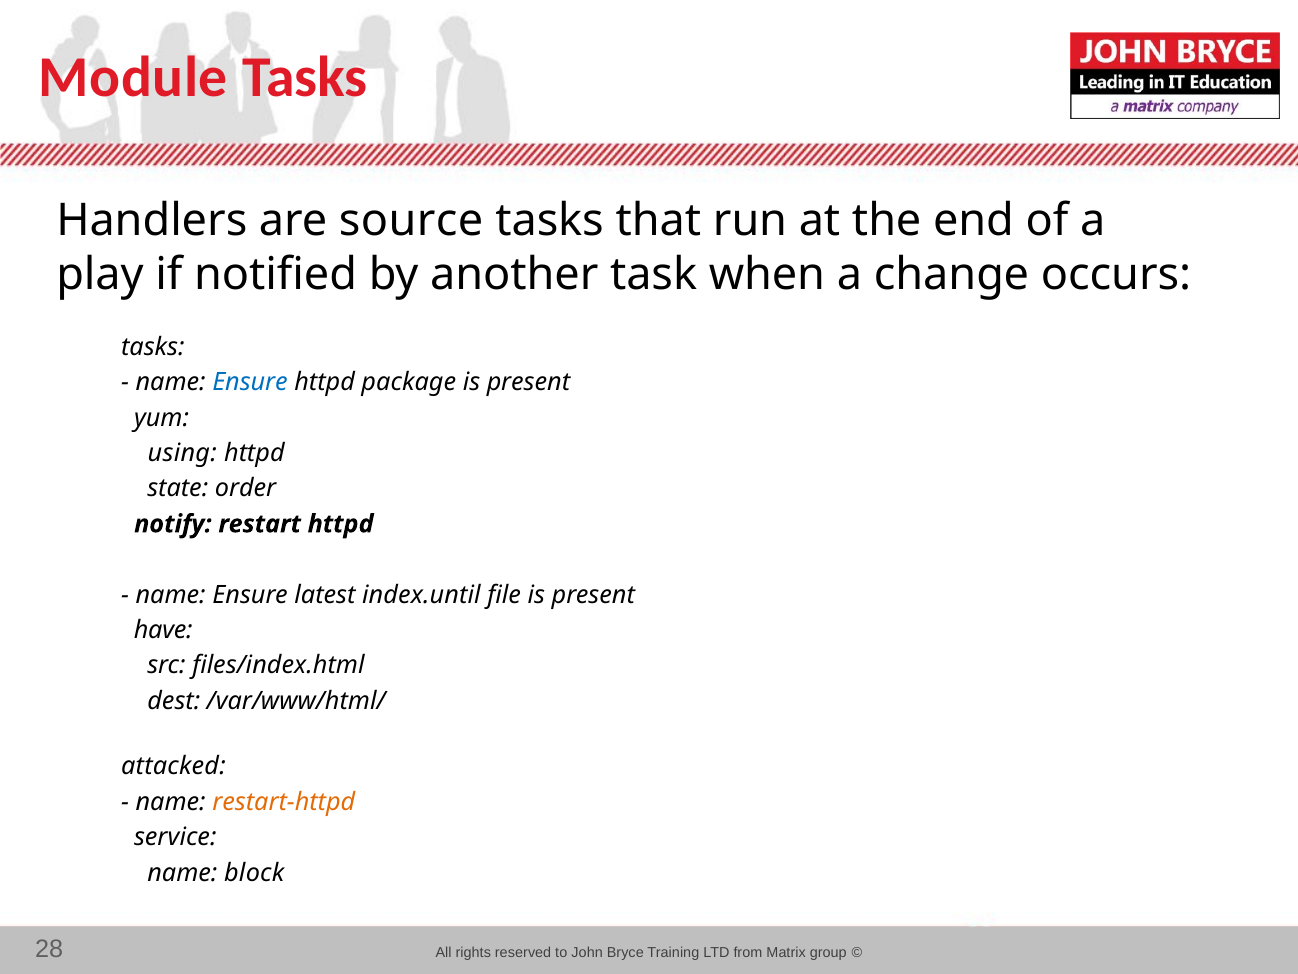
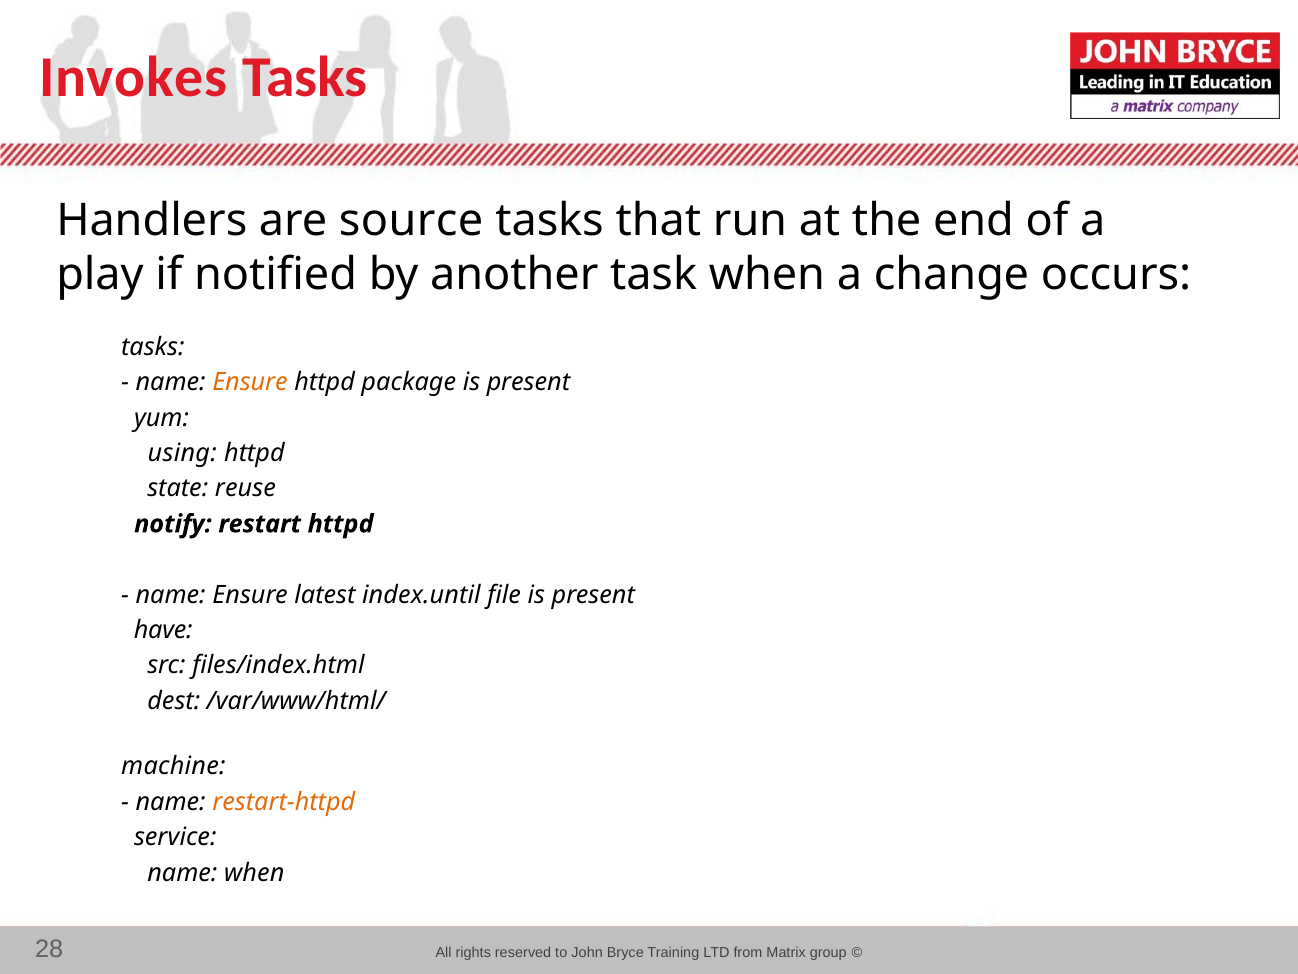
Module: Module -> Invokes (133, 78)
Ensure colour: blue -> orange (250, 382)
order: order -> reuse (245, 488)
attacked: attacked -> machine (173, 766)
name block: block -> when (254, 872)
